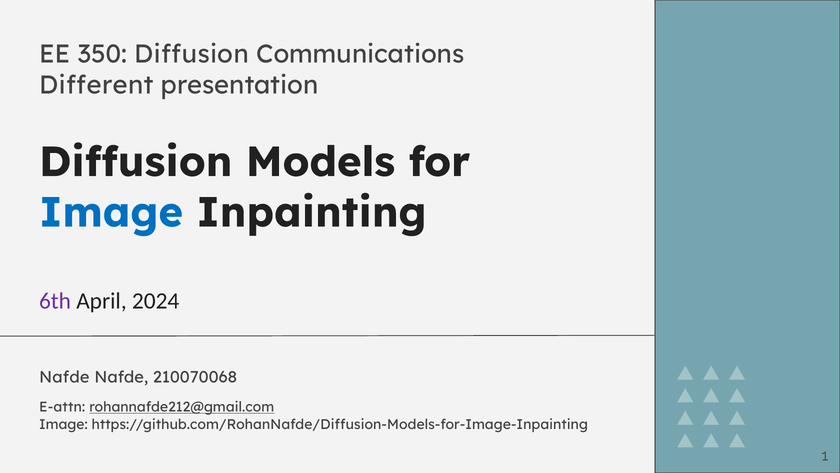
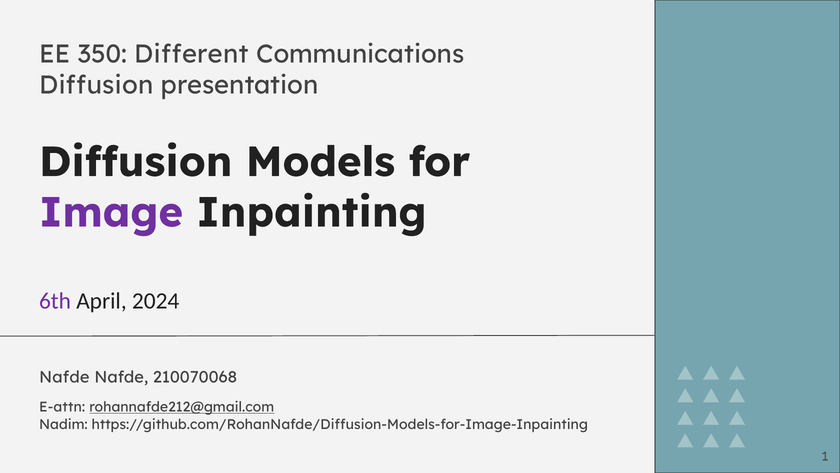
350 Diffusion: Diffusion -> Different (192, 54)
Different: Different -> Diffusion (96, 85)
Image colour: blue -> purple (111, 212)
Image: Image -> Nadim (63, 424)
